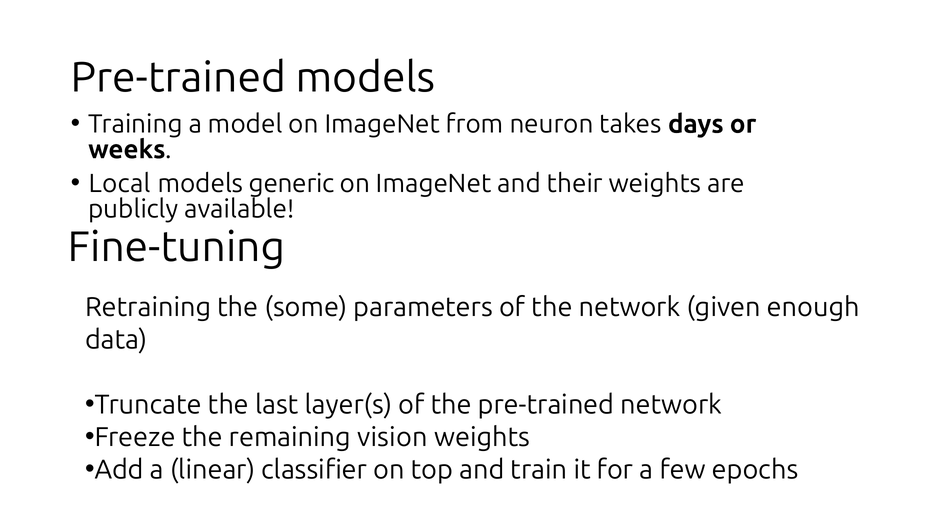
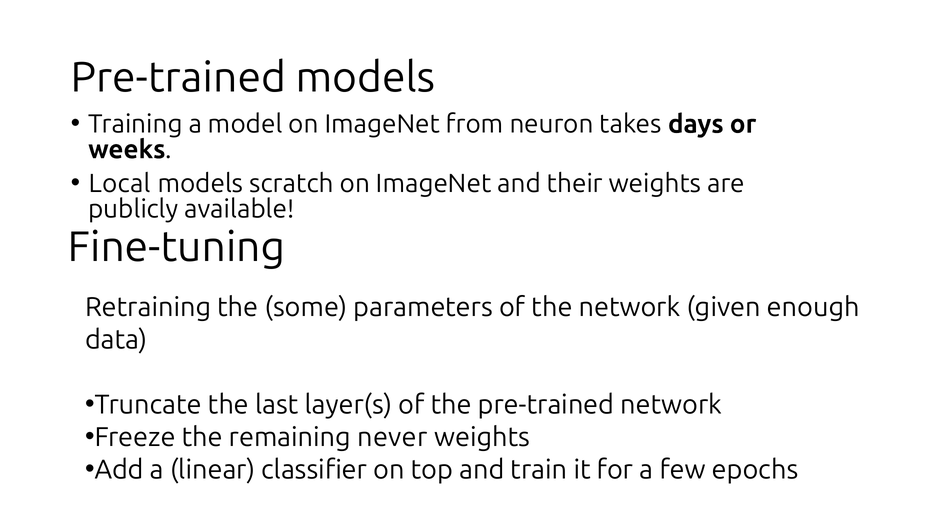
generic: generic -> scratch (292, 184)
vision: vision -> never (392, 438)
